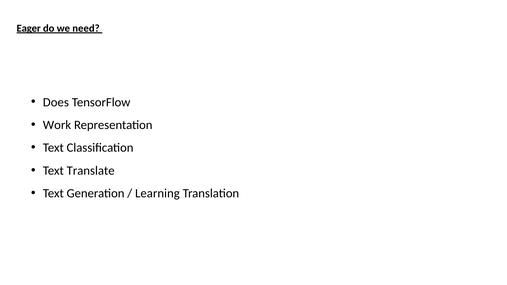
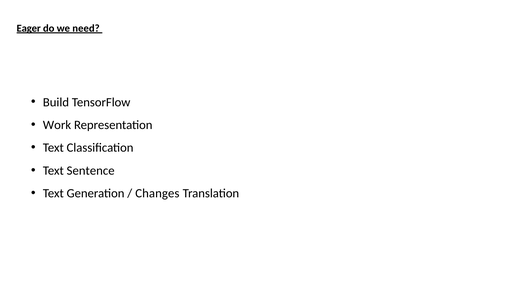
Does: Does -> Build (56, 102)
Translate: Translate -> Sentence (91, 171)
Learning: Learning -> Changes (157, 193)
